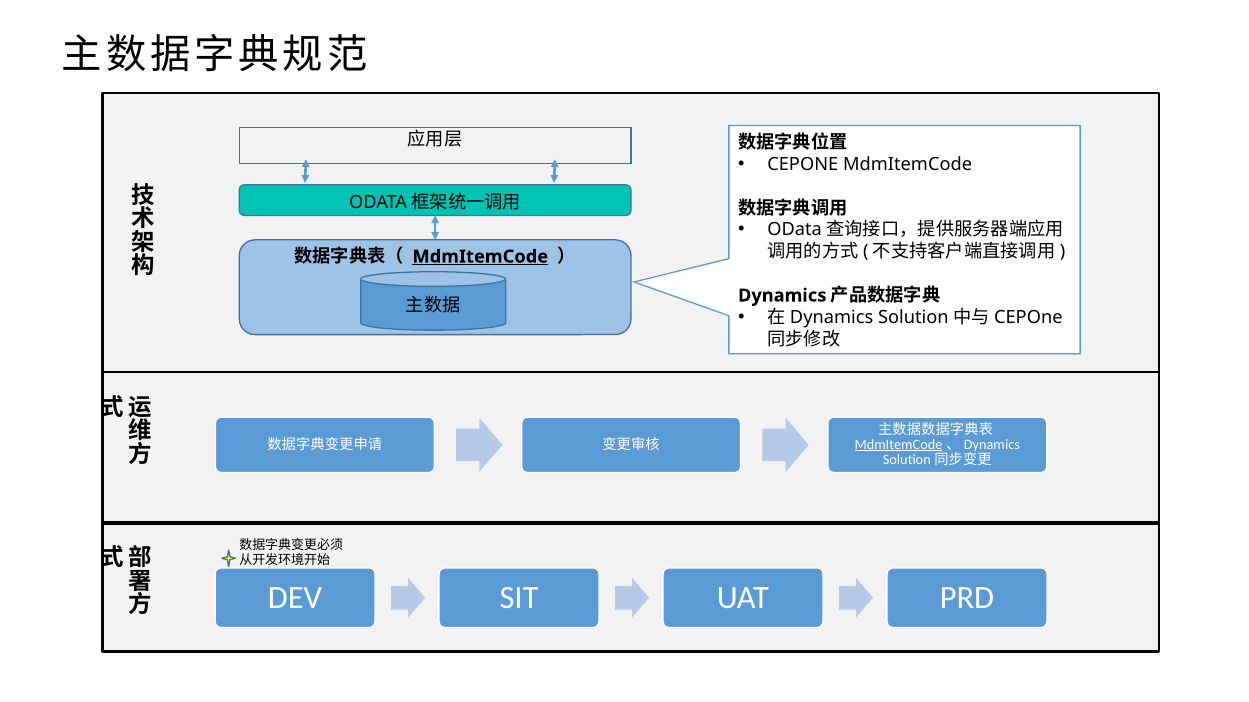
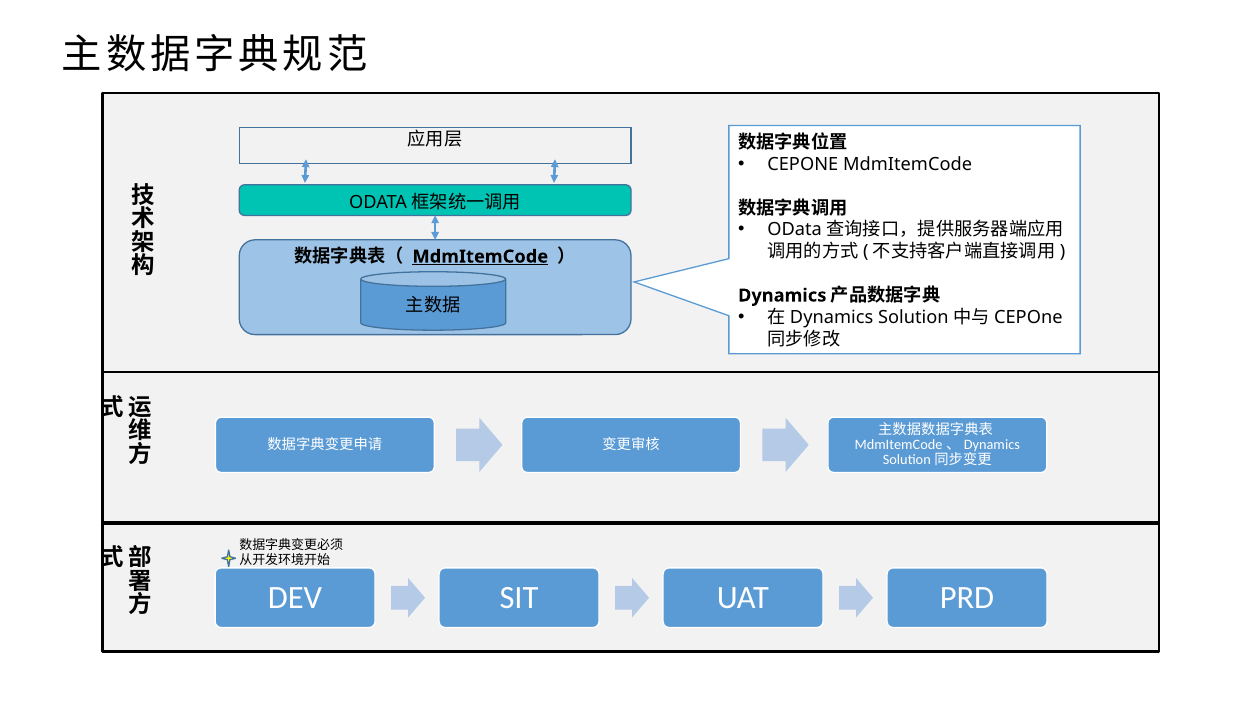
MdmItemCode underline: present -> none (899, 445)
